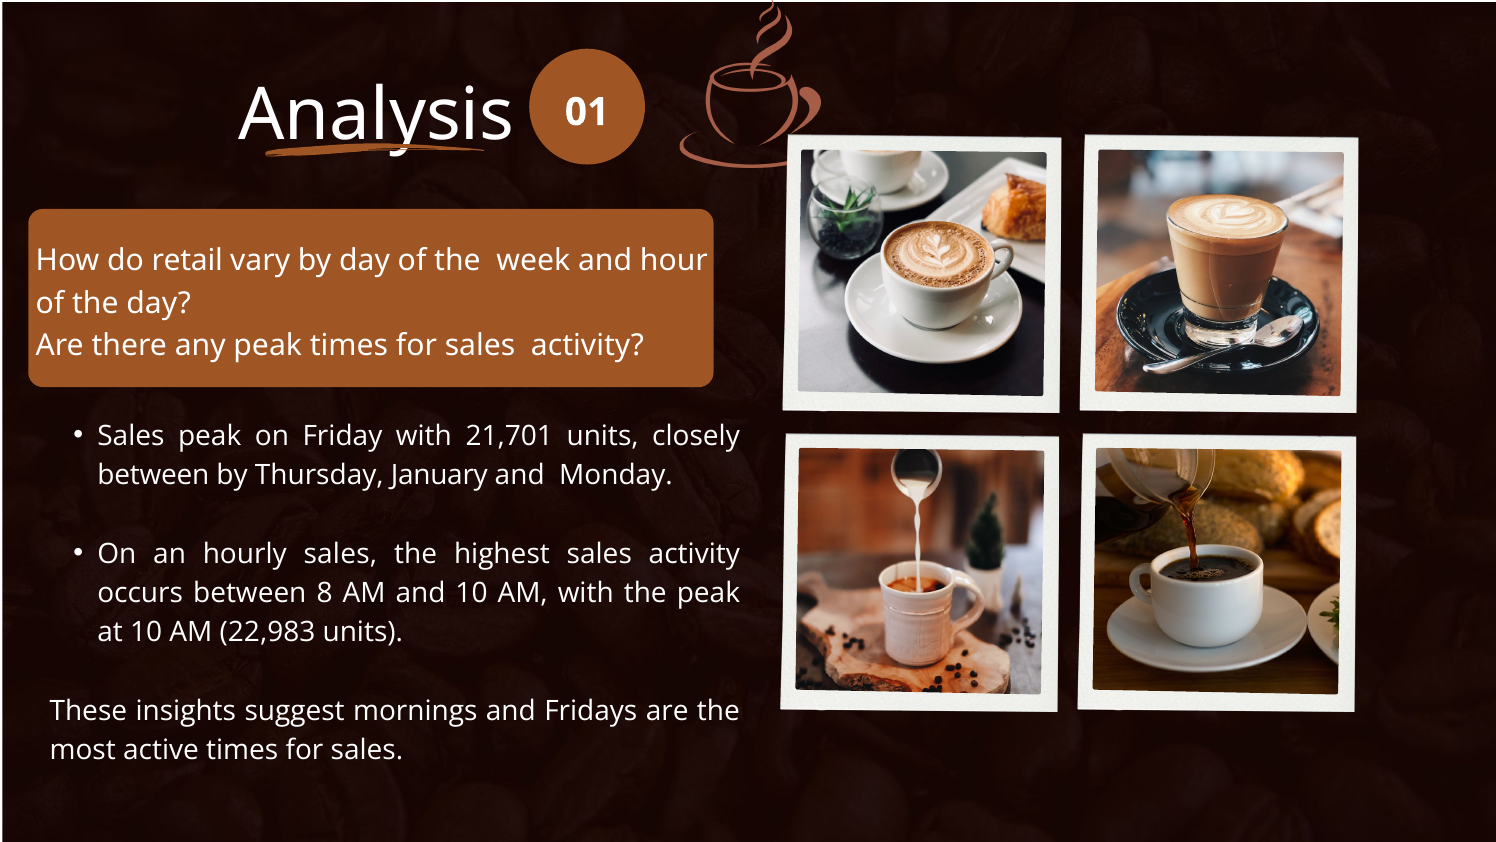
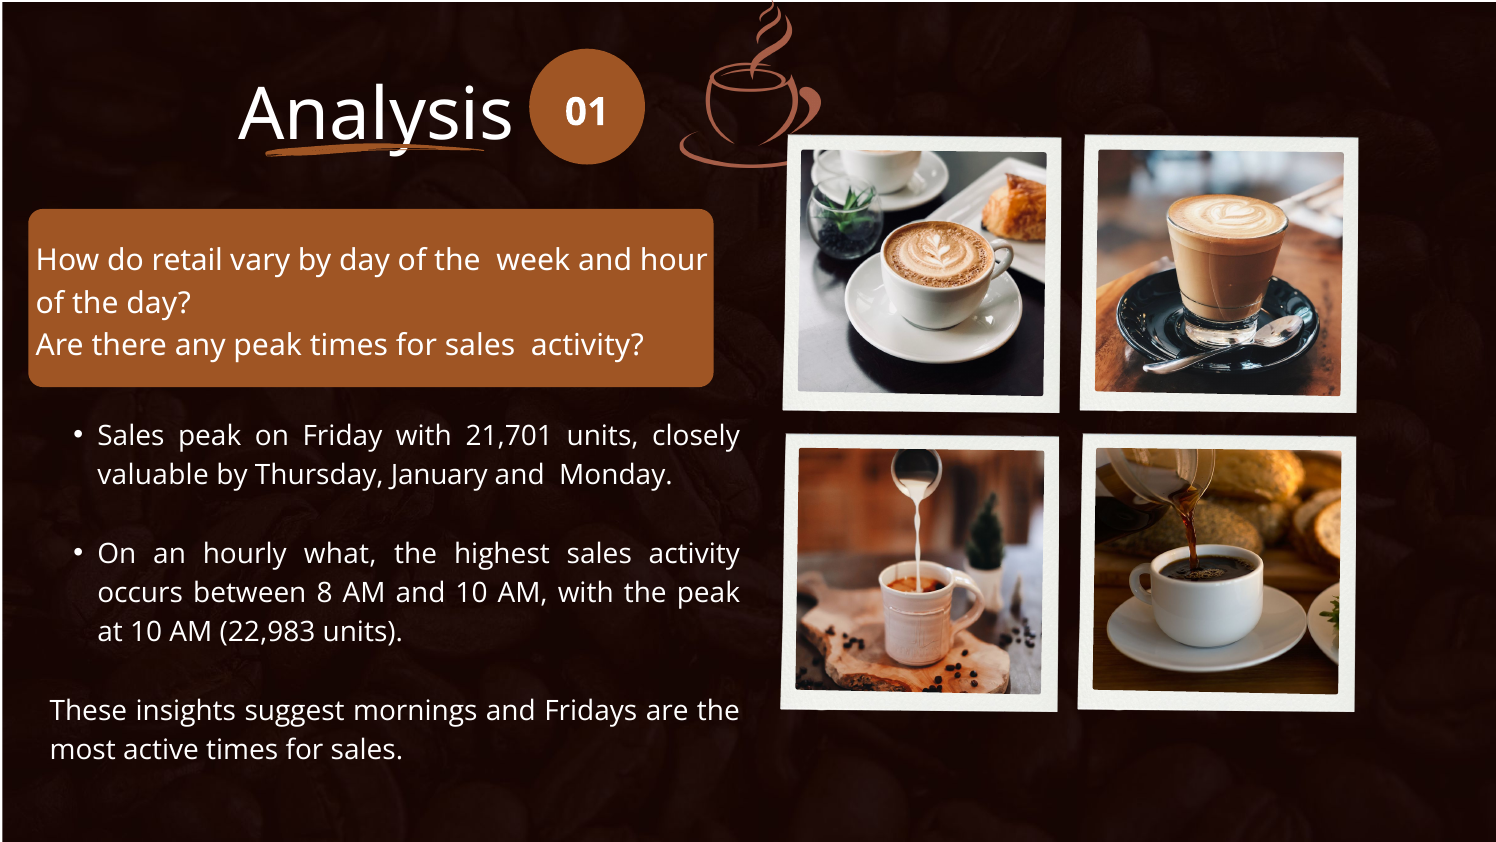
between: between -> valuable (153, 475)
hourly sales: sales -> what (340, 554)
